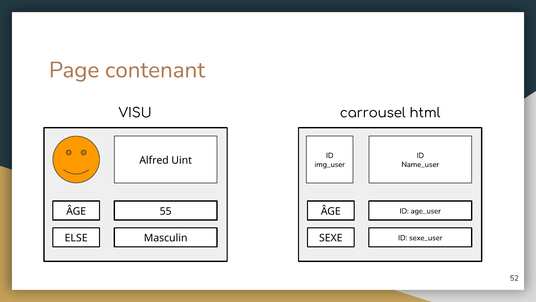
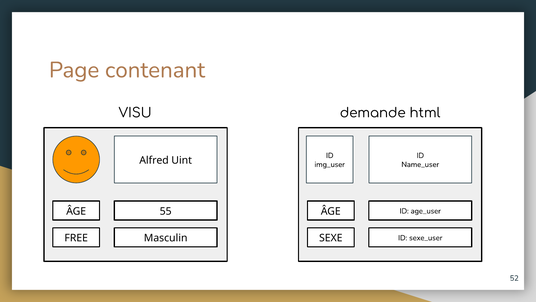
carrousel: carrousel -> demande (373, 113)
ELSE: ELSE -> FREE (76, 238)
